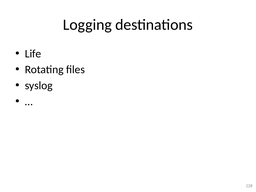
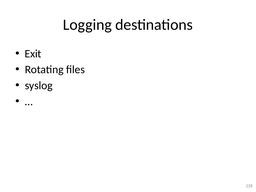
Life: Life -> Exit (33, 54)
